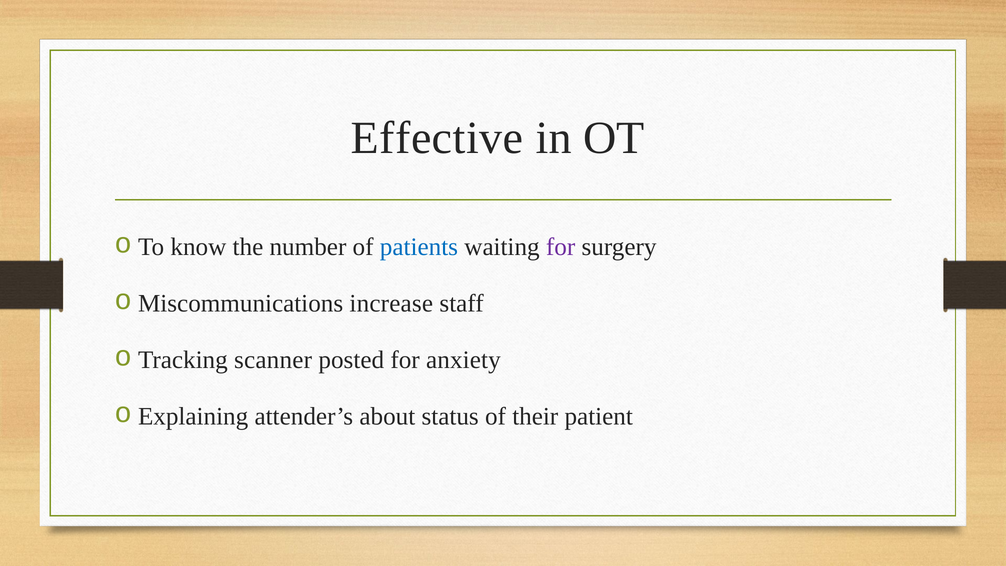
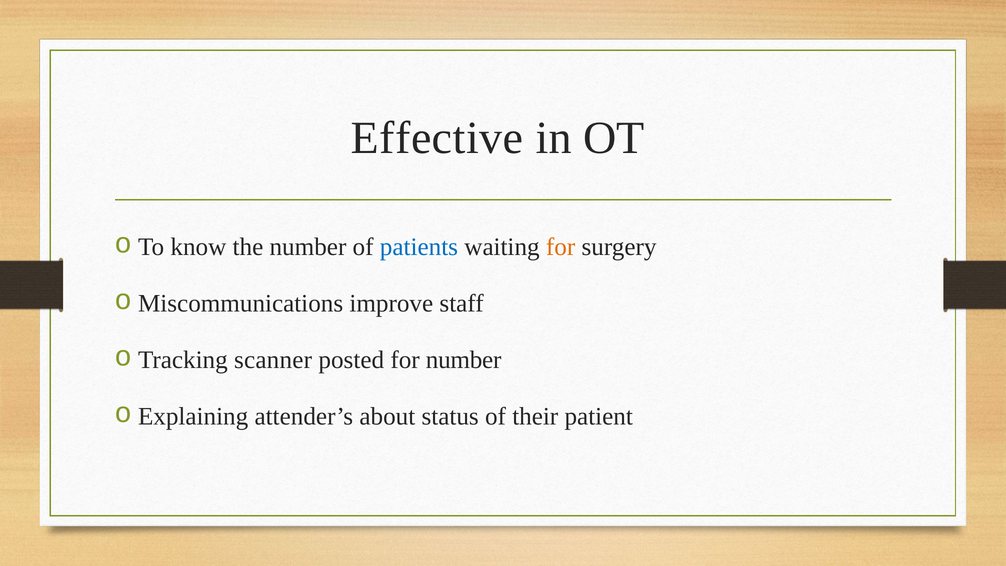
for colour: purple -> orange (561, 247)
increase: increase -> improve (391, 303)
for anxiety: anxiety -> number (464, 360)
